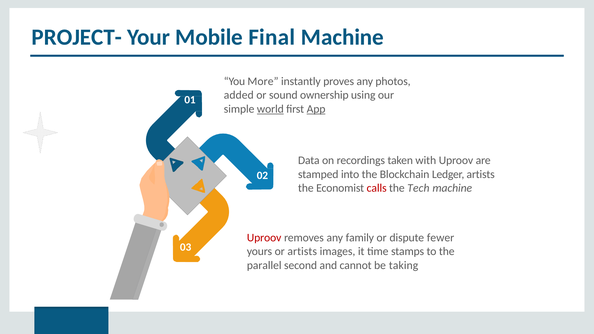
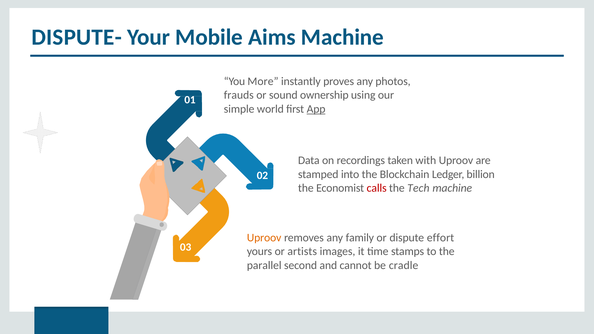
PROJECT-: PROJECT- -> DISPUTE- (77, 37)
Final: Final -> Aims (272, 37)
added: added -> frauds (239, 95)
world underline: present -> none (270, 109)
Ledger artists: artists -> billion (481, 174)
Uproov colour: red -> orange (264, 238)
fewer: fewer -> effort (441, 238)
taking: taking -> cradle (404, 265)
